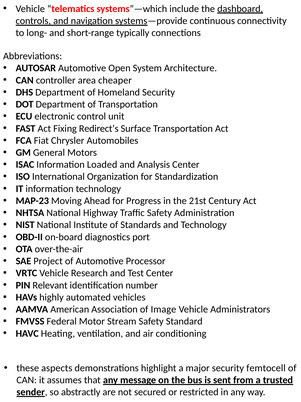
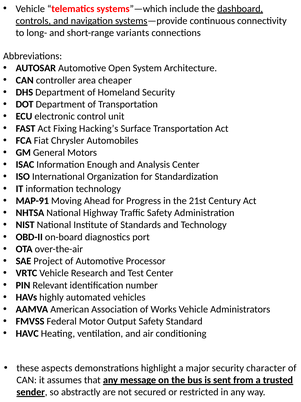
typically: typically -> variants (133, 33)
Redirect’s: Redirect’s -> Hacking’s (99, 128)
Loaded: Loaded -> Enough (102, 164)
MAP-23: MAP-23 -> MAP-91 (32, 200)
Image: Image -> Works (164, 309)
Stream: Stream -> Output (122, 321)
femtocell: femtocell -> character (266, 367)
